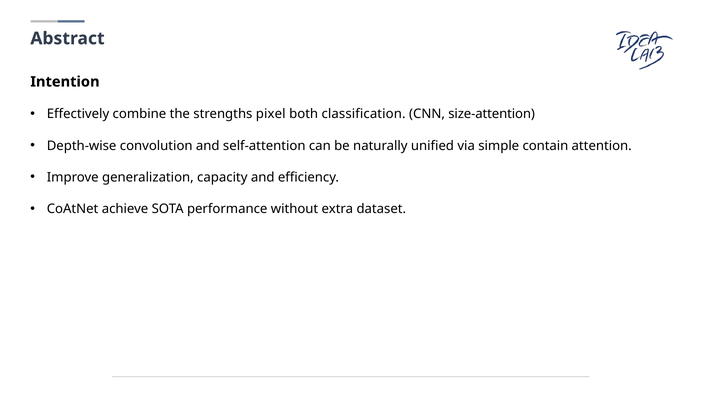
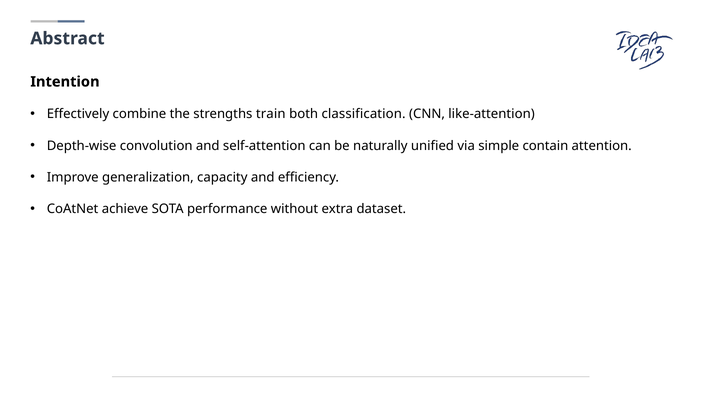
pixel: pixel -> train (271, 114)
size-attention: size-attention -> like-attention (492, 114)
